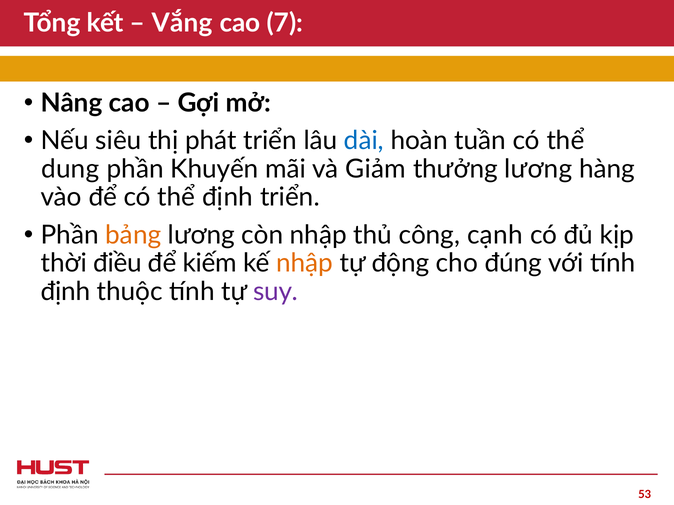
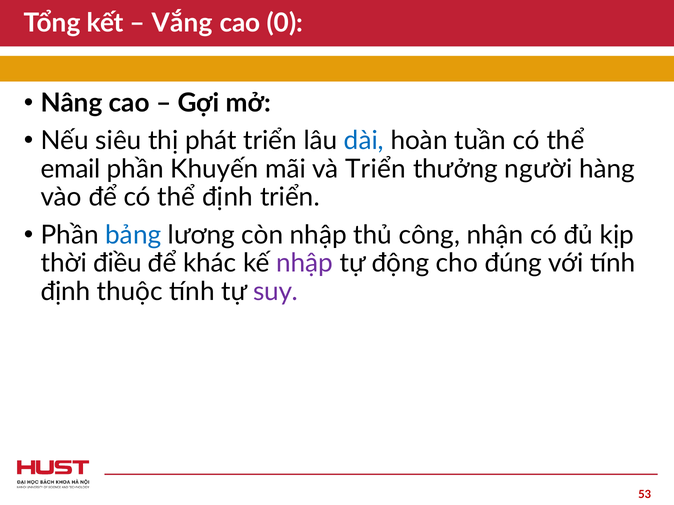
7: 7 -> 0 (285, 23)
dung: dung -> email (71, 169)
và Giảm: Giảm -> Triển (376, 169)
thưởng lương: lương -> người (538, 169)
bảng colour: orange -> blue (133, 235)
cạnh: cạnh -> nhận (495, 235)
kiếm: kiếm -> khác (210, 263)
nhập colour: orange -> purple (305, 263)
